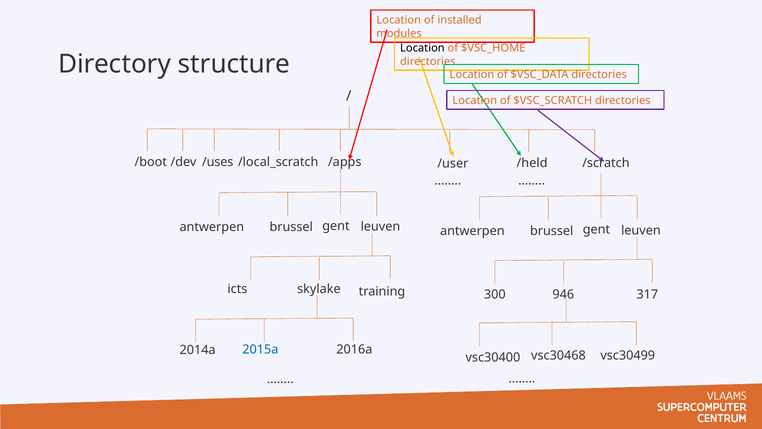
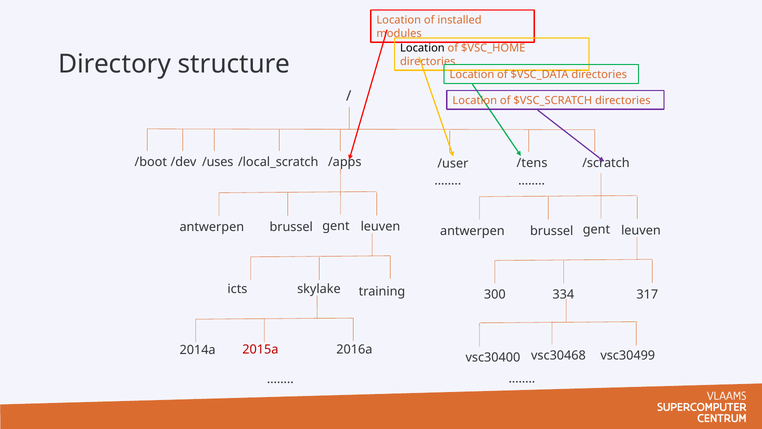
/held: /held -> /tens (532, 163)
946: 946 -> 334 (563, 294)
2015a colour: blue -> red (260, 349)
